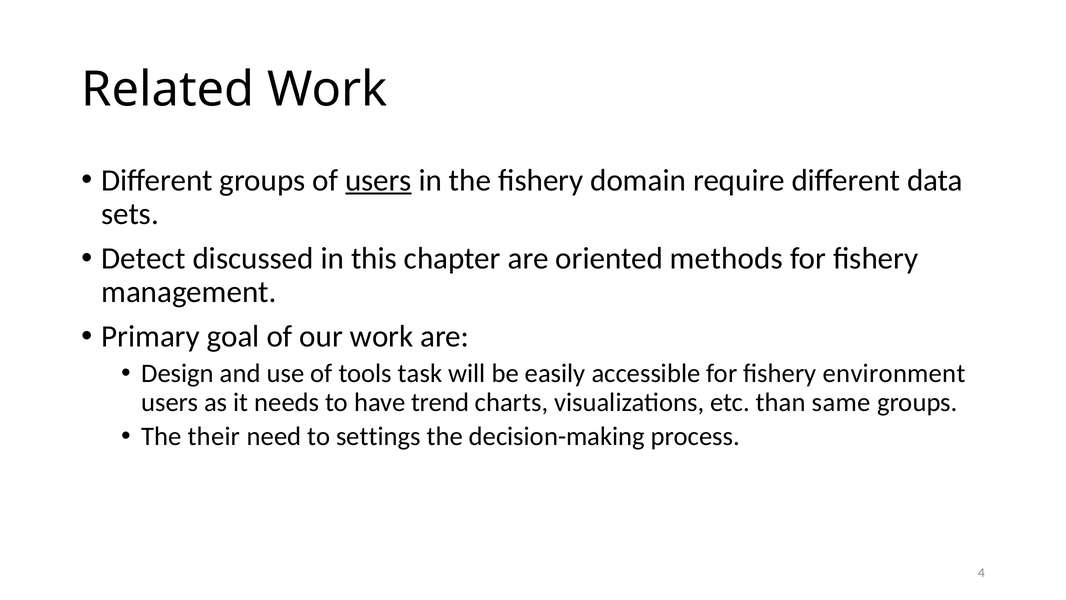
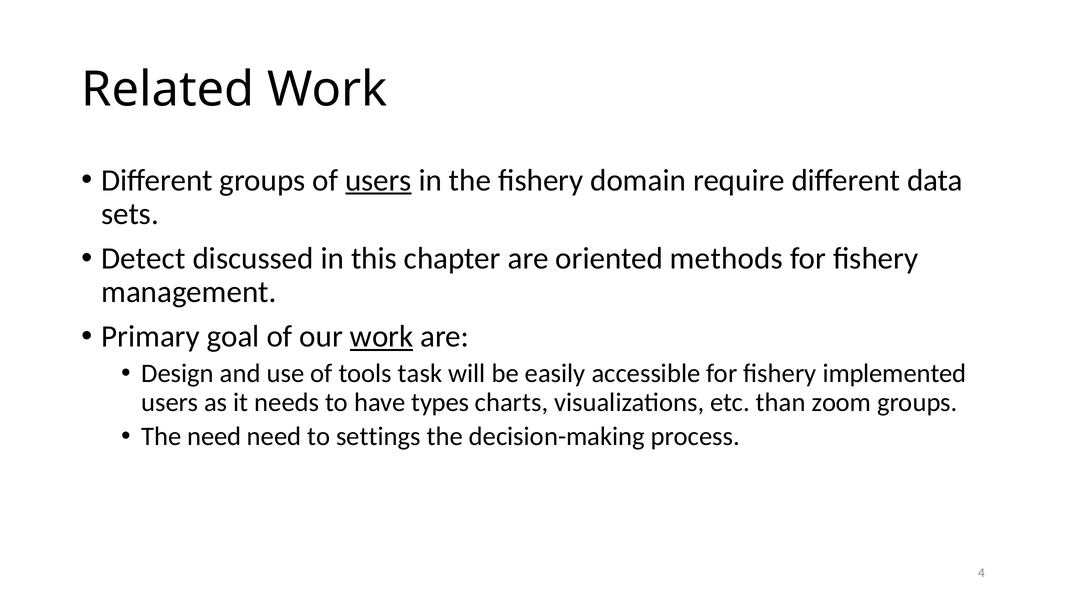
work underline: none -> present (382, 336)
environment: environment -> implemented (894, 373)
trend: trend -> types (440, 402)
same: same -> zoom (841, 402)
The their: their -> need (214, 436)
